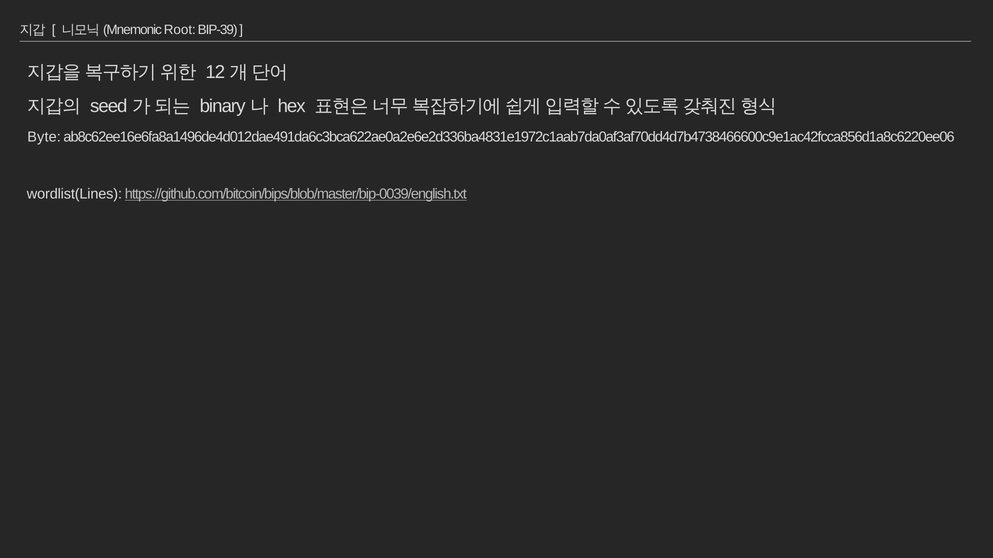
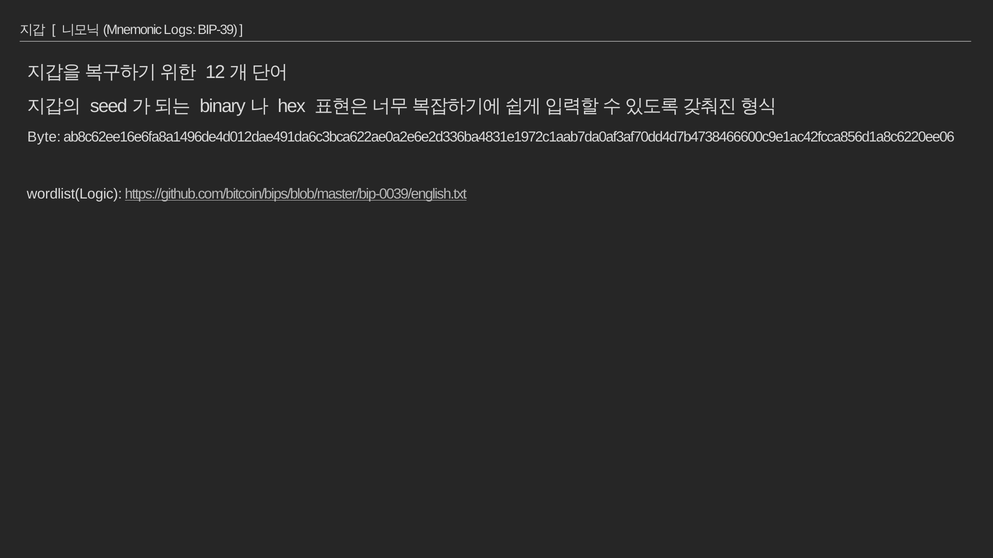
Root: Root -> Logs (180, 30)
wordlist(Lines: wordlist(Lines -> wordlist(Logic (74, 194)
